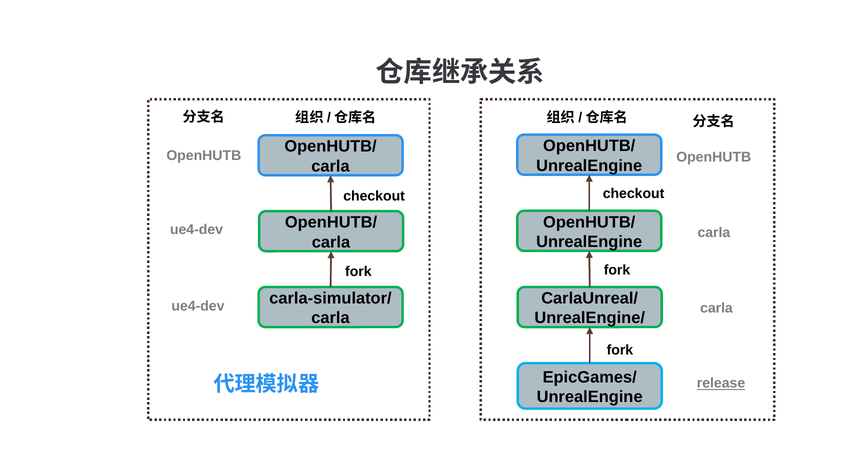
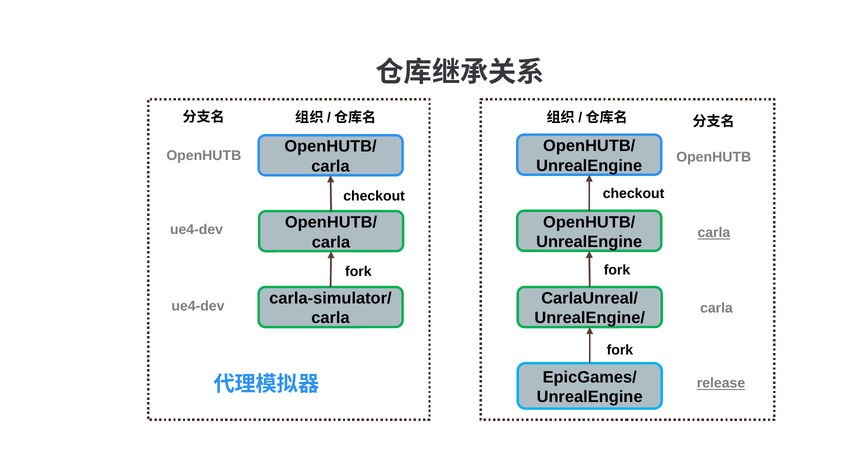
carla underline: none -> present (714, 233)
